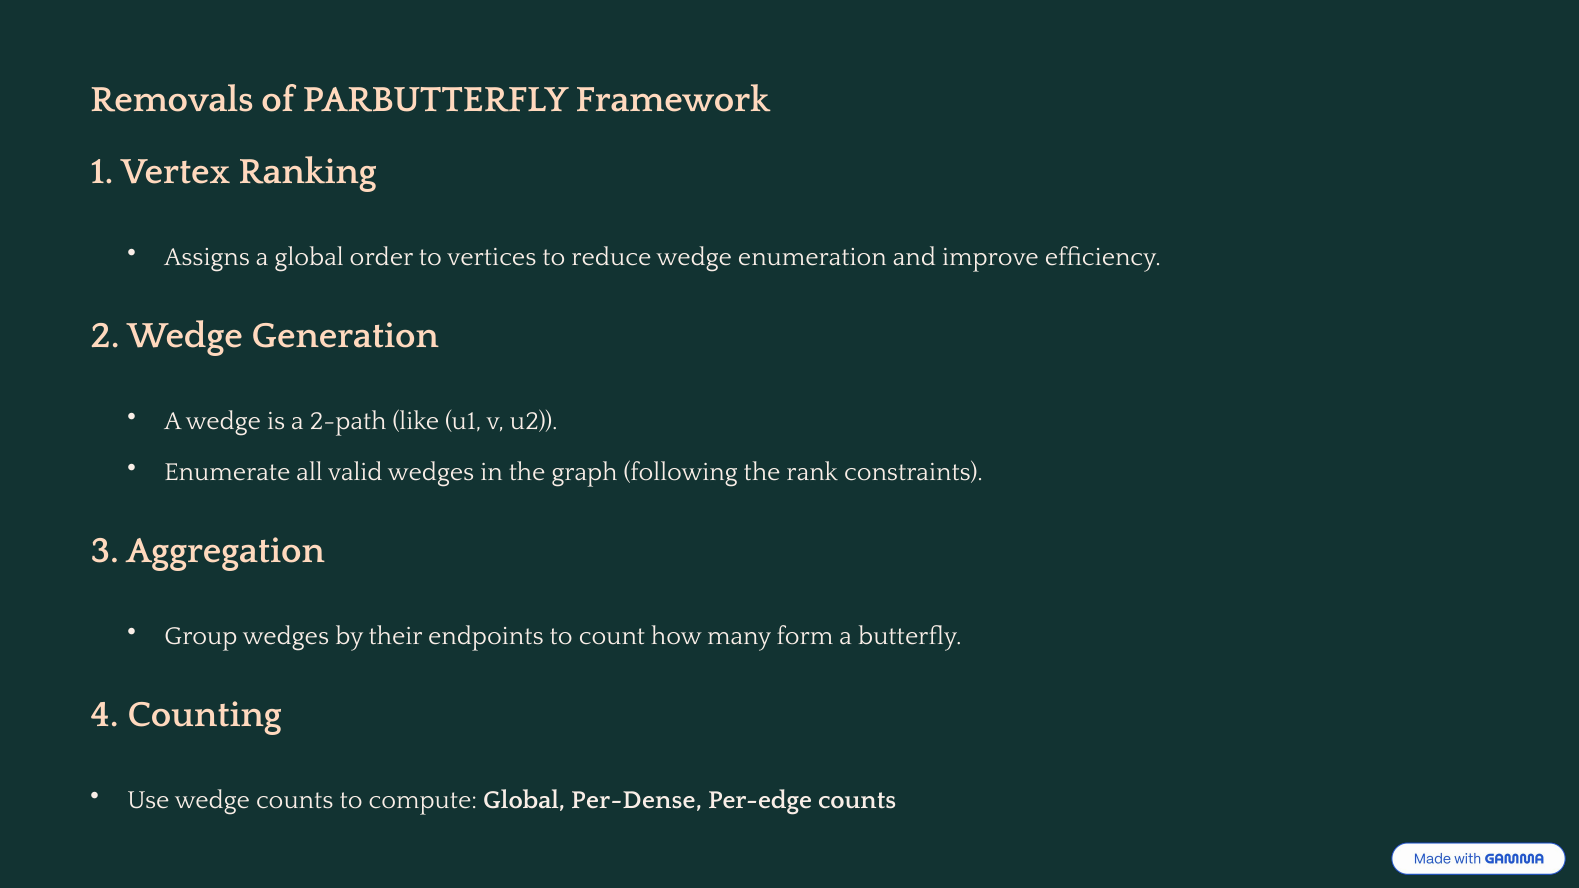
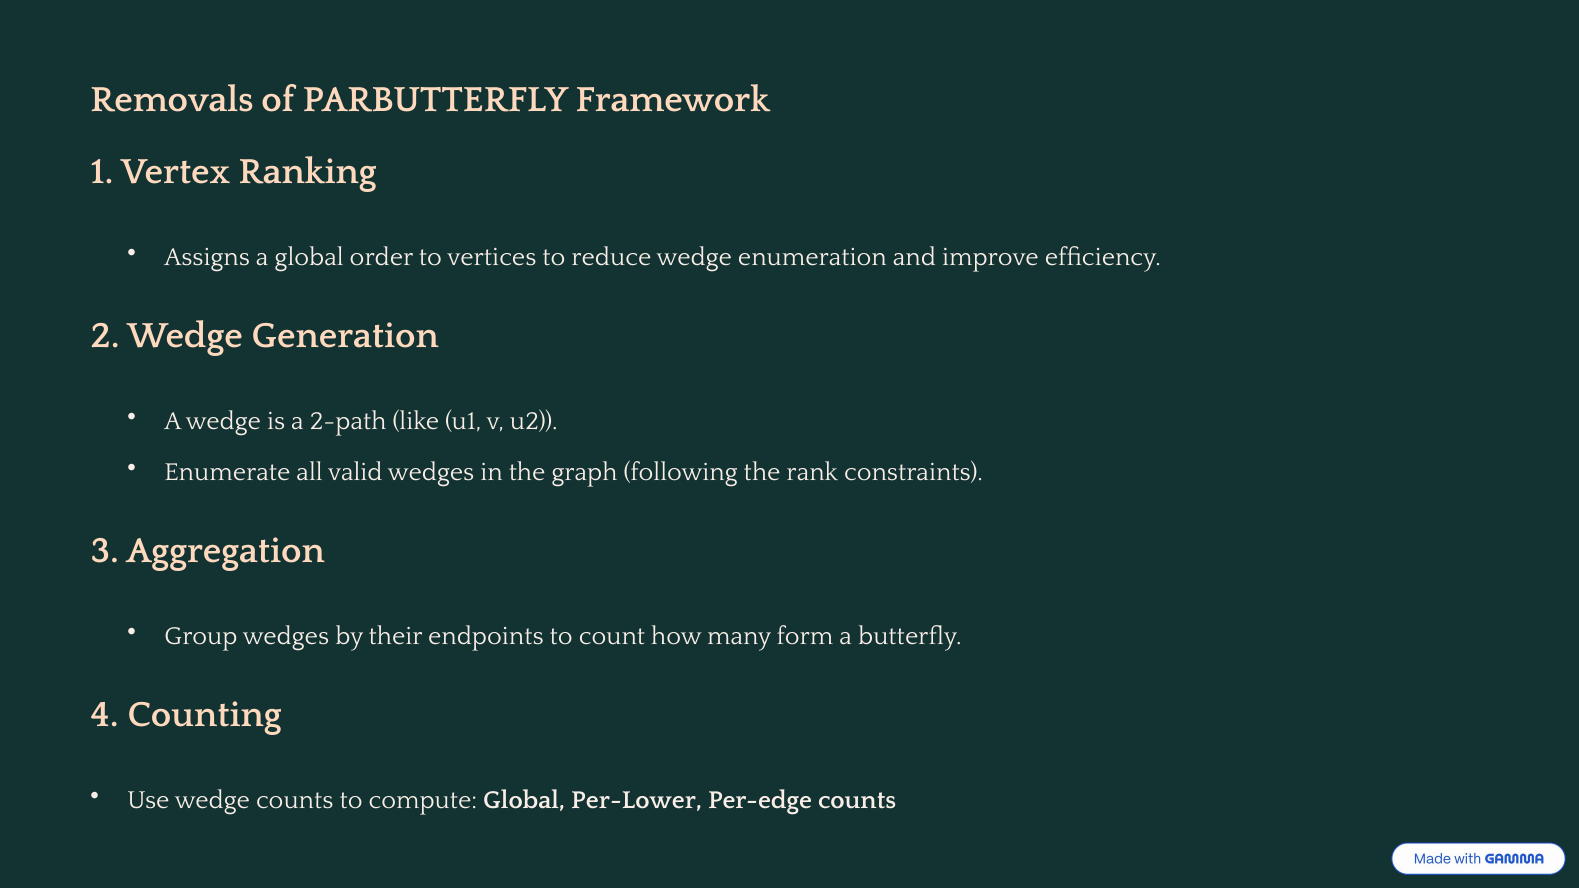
Per-Dense: Per-Dense -> Per-Lower (637, 801)
